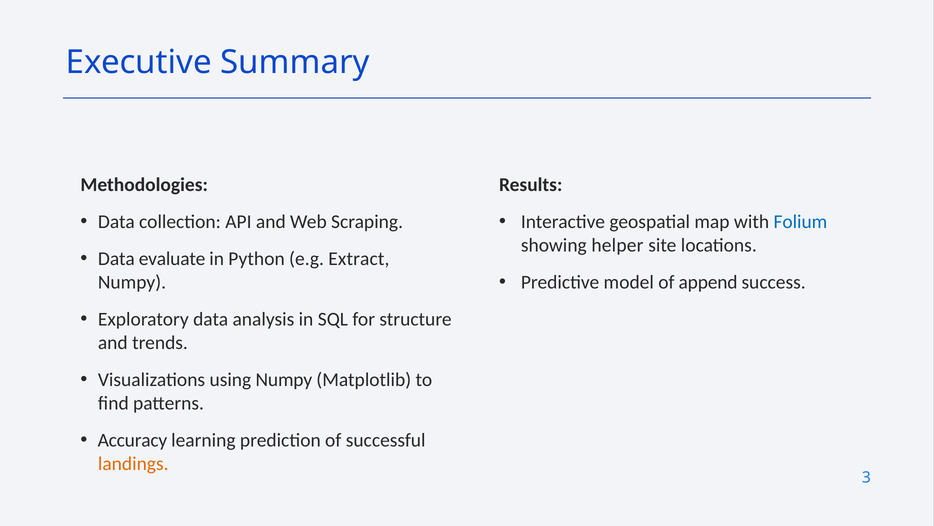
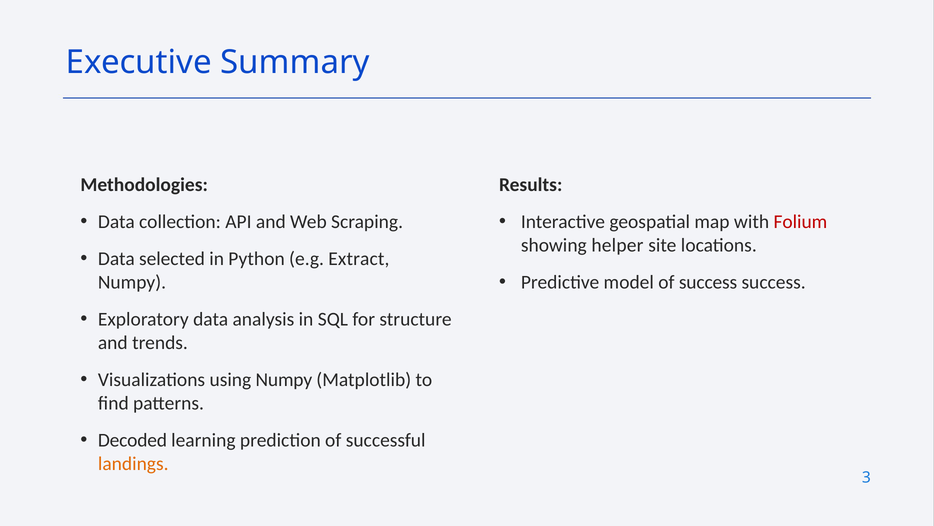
Folium colour: blue -> red (800, 222)
evaluate: evaluate -> selected (172, 259)
of append: append -> success (708, 282)
Accuracy: Accuracy -> Decoded (132, 440)
